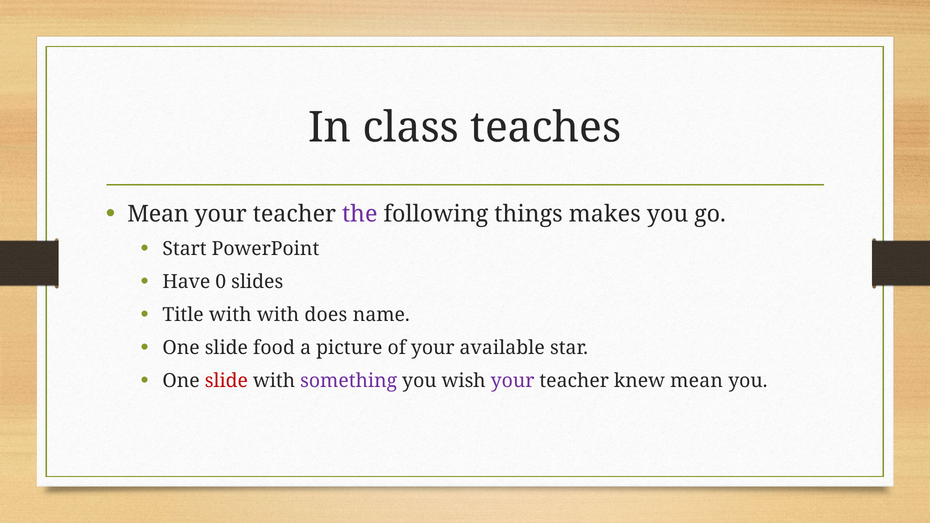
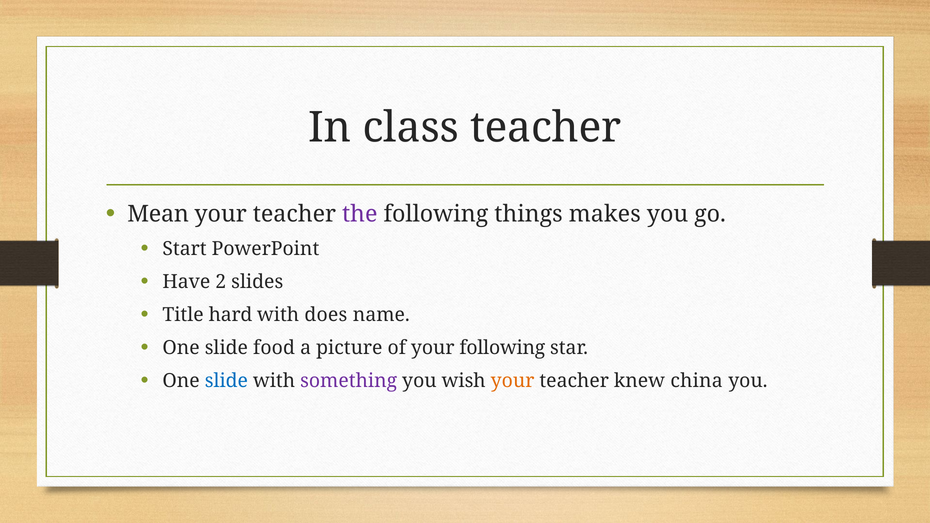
class teaches: teaches -> teacher (546, 128)
0: 0 -> 2 (221, 282)
Title with: with -> hard (231, 315)
your available: available -> following (502, 348)
slide colour: red -> blue (226, 381)
your colour: purple -> orange (513, 381)
knew mean: mean -> china (697, 381)
